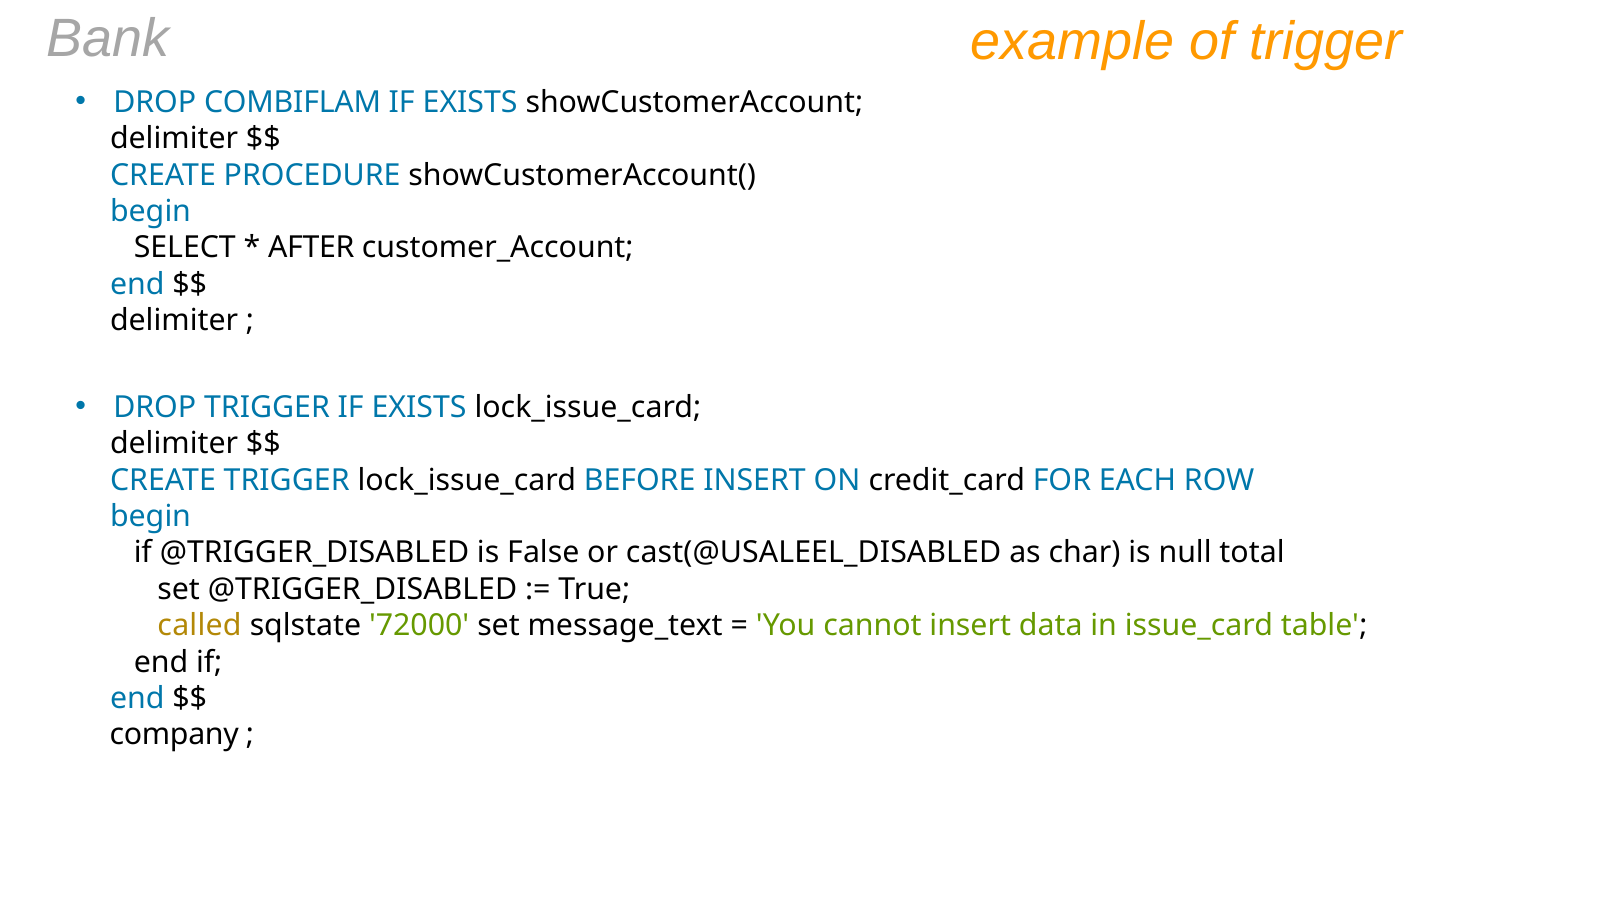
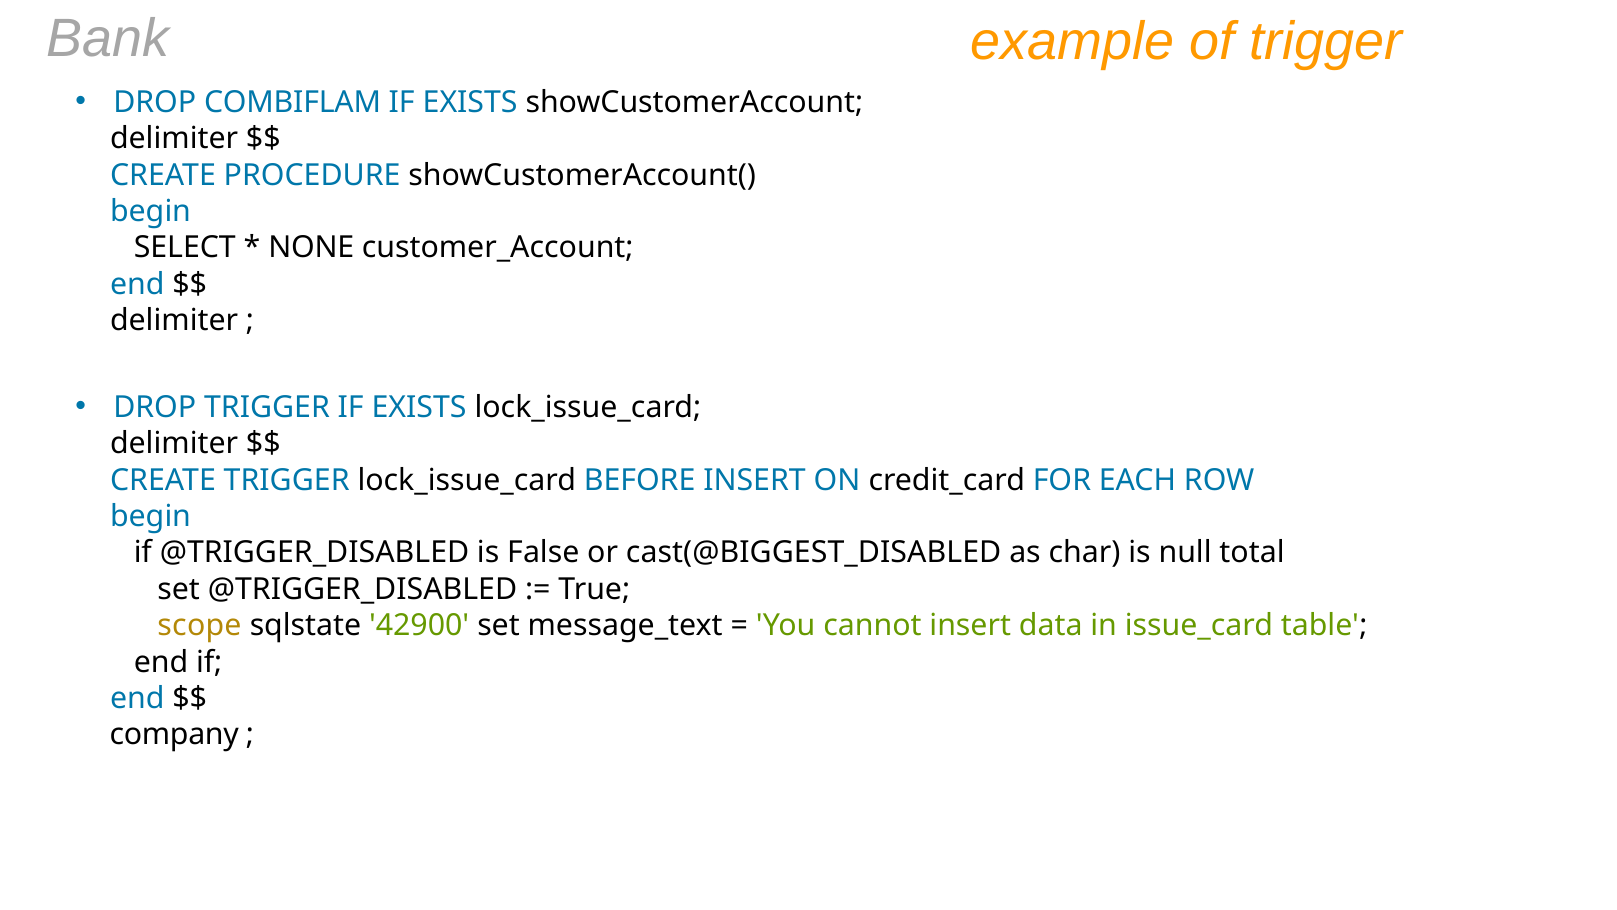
AFTER: AFTER -> NONE (311, 248)
cast(@USALEEL_DISABLED: cast(@USALEEL_DISABLED -> cast(@BIGGEST_DISABLED (814, 553)
called: called -> scope (200, 625)
72000: 72000 -> 42900 (419, 625)
